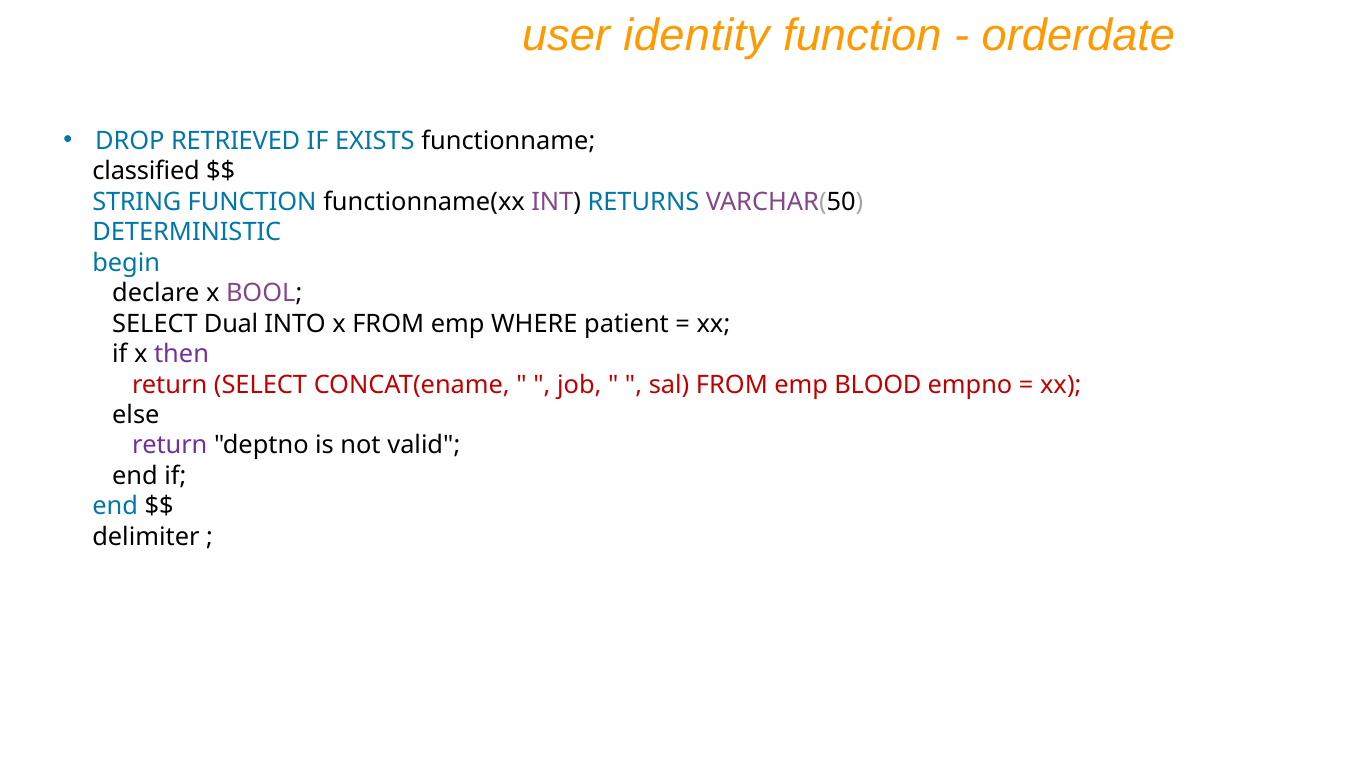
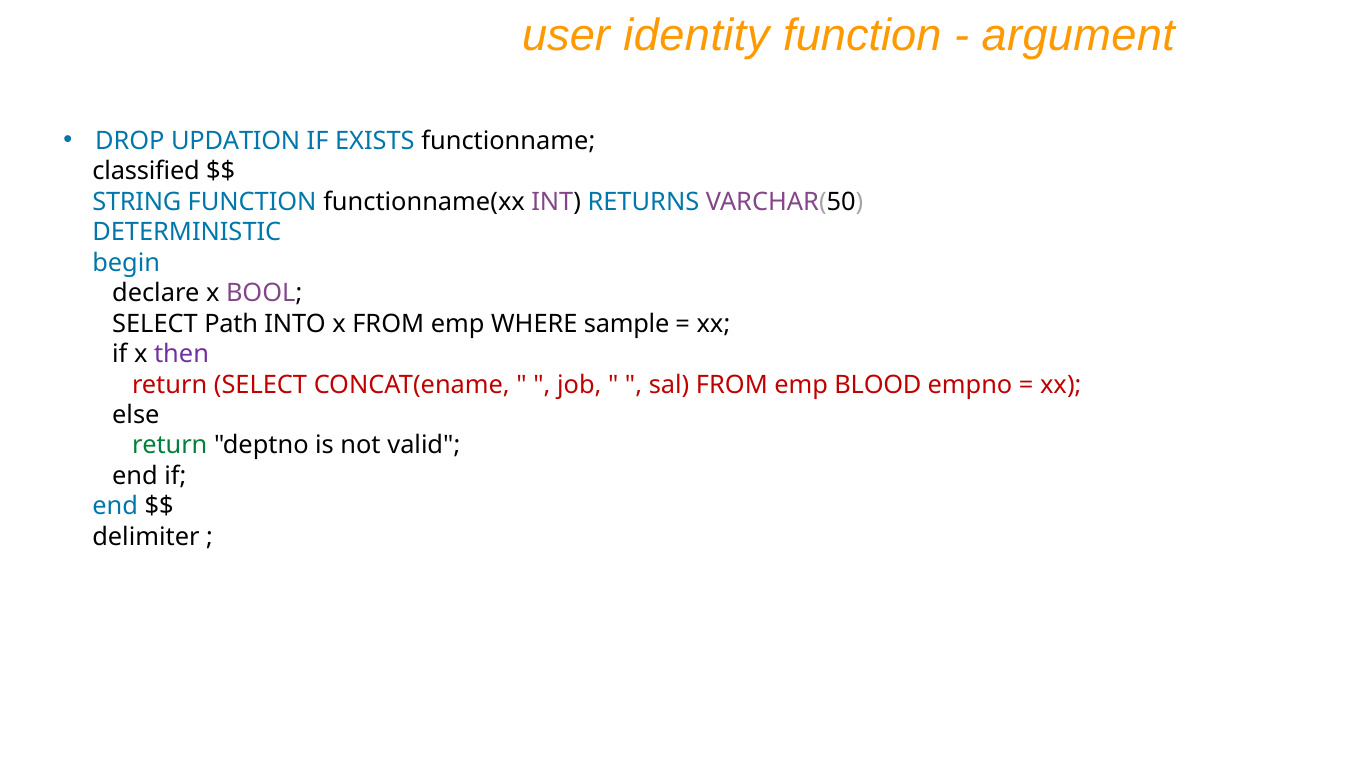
orderdate: orderdate -> argument (1078, 35)
RETRIEVED: RETRIEVED -> UPDATION (236, 141)
Dual: Dual -> Path (231, 324)
patient: patient -> sample (627, 324)
return colour: purple -> green (170, 446)
